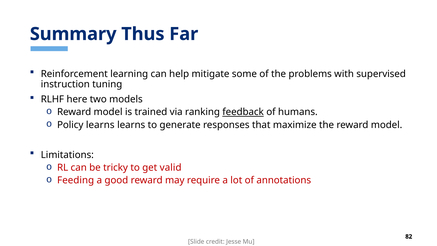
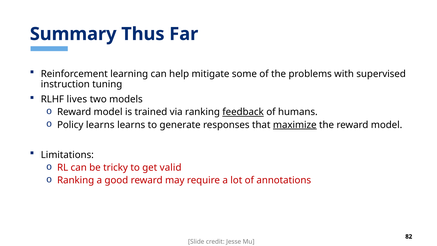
here: here -> lives (77, 99)
maximize underline: none -> present (295, 125)
Feeding: Feeding -> Ranking (76, 180)
